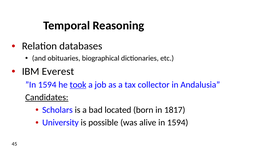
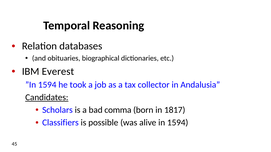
took underline: present -> none (78, 85)
located: located -> comma (118, 110)
University: University -> Classifiers (60, 123)
